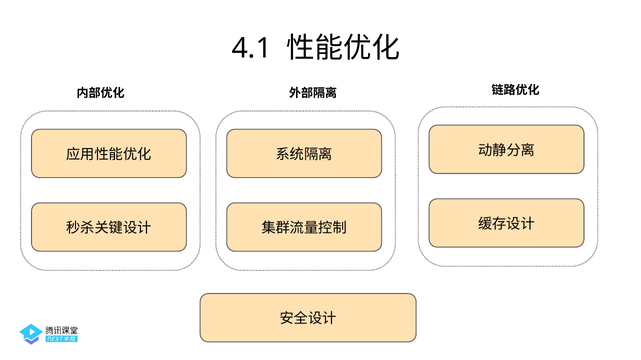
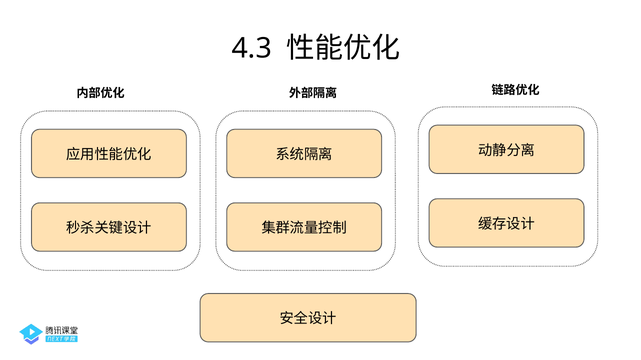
4.1: 4.1 -> 4.3 (252, 48)
